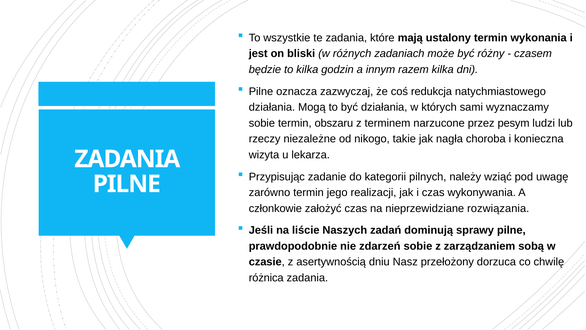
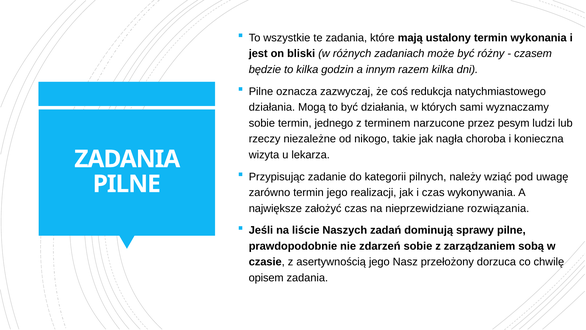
obszaru: obszaru -> jednego (334, 123)
członkowie: członkowie -> największe (275, 208)
asertywnością dniu: dniu -> jego (379, 262)
różnica: różnica -> opisem (266, 278)
